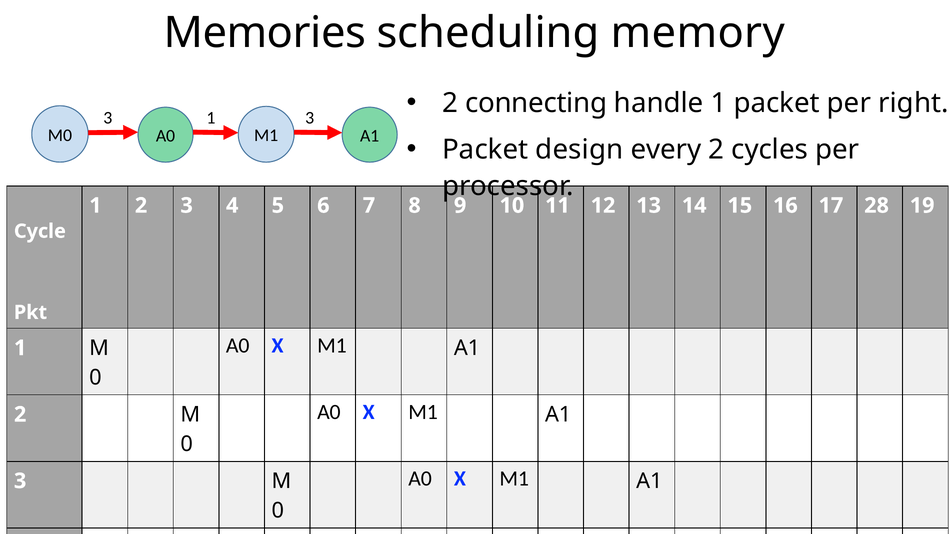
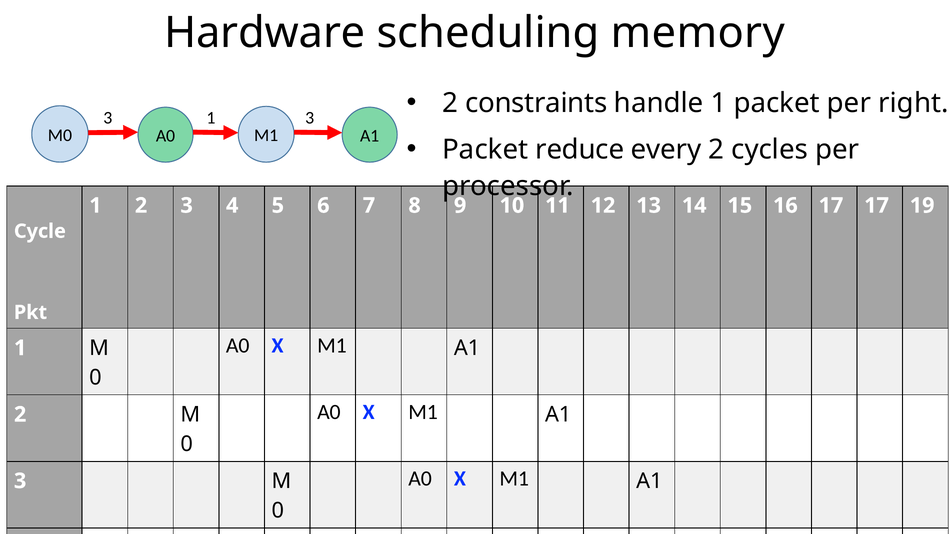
Memories: Memories -> Hardware (265, 33)
connecting: connecting -> constraints (536, 103)
design: design -> reduce (580, 150)
17 28: 28 -> 17 (877, 206)
